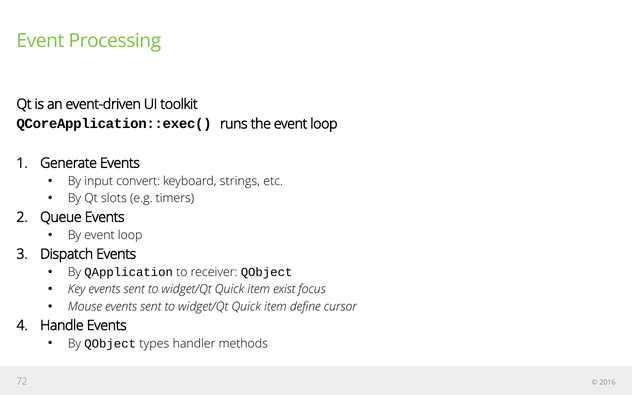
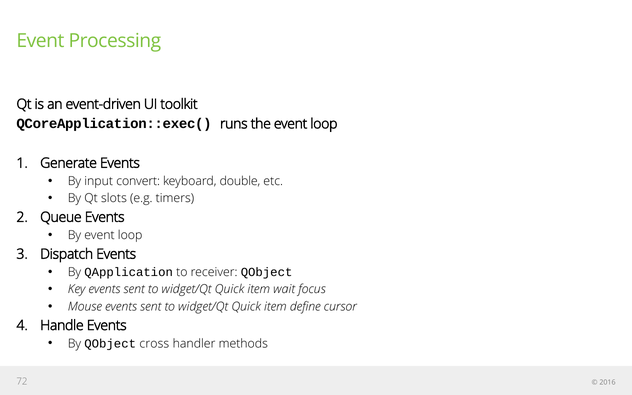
strings: strings -> double (240, 181)
exist: exist -> wait (284, 289)
types: types -> cross (154, 344)
